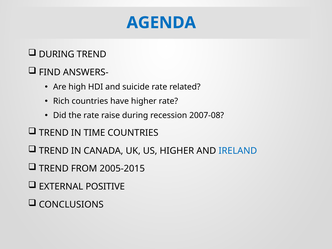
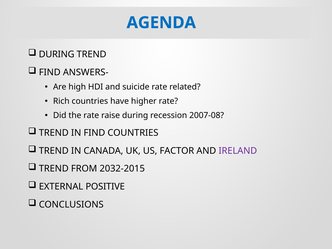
IN TIME: TIME -> FIND (94, 133)
US HIGHER: HIGHER -> FACTOR (177, 151)
IRELAND colour: blue -> purple (238, 151)
2005-2015: 2005-2015 -> 2032-2015 (122, 169)
